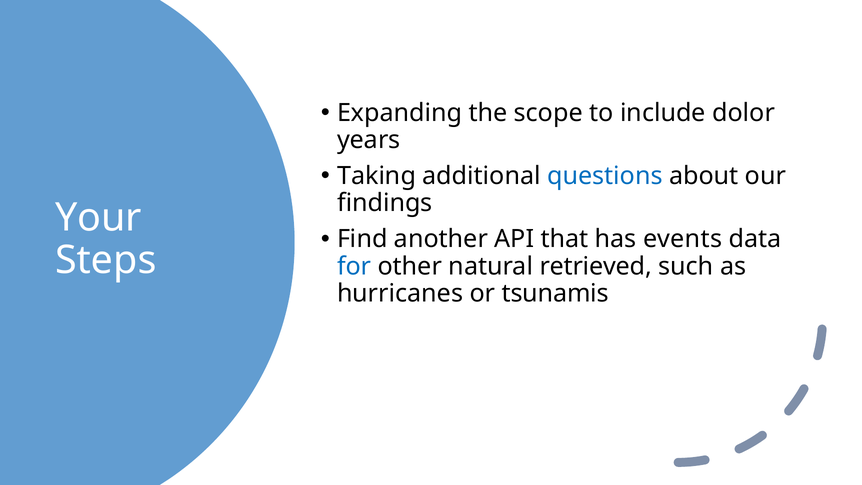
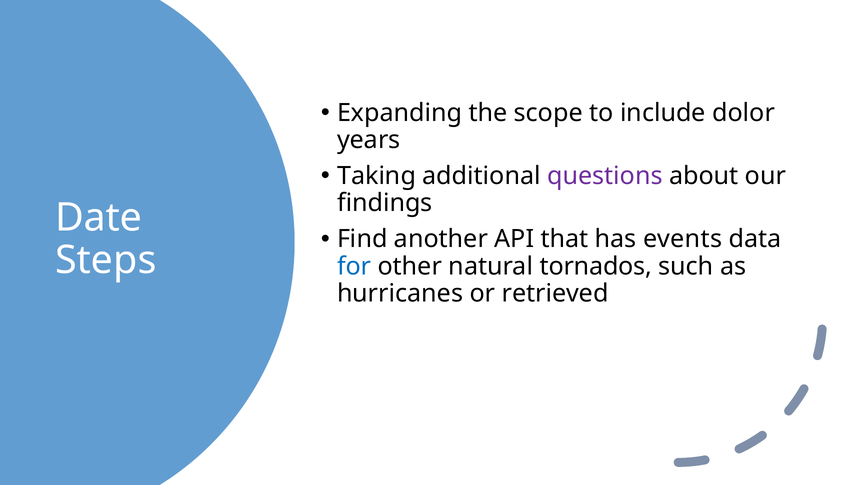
questions colour: blue -> purple (605, 176)
Your: Your -> Date (98, 218)
retrieved: retrieved -> tornados (596, 266)
tsunamis: tsunamis -> retrieved (555, 293)
